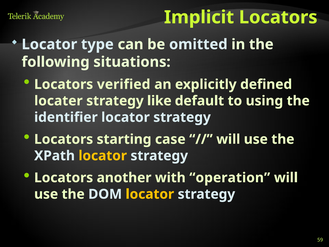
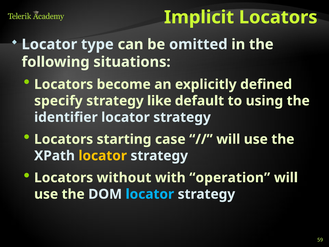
verified: verified -> become (124, 84)
locater: locater -> specify (58, 101)
another: another -> without (124, 178)
locator colour: yellow -> light blue (150, 194)
